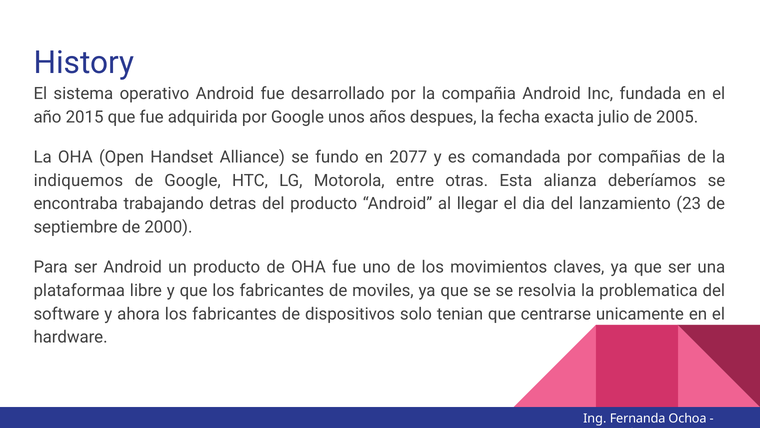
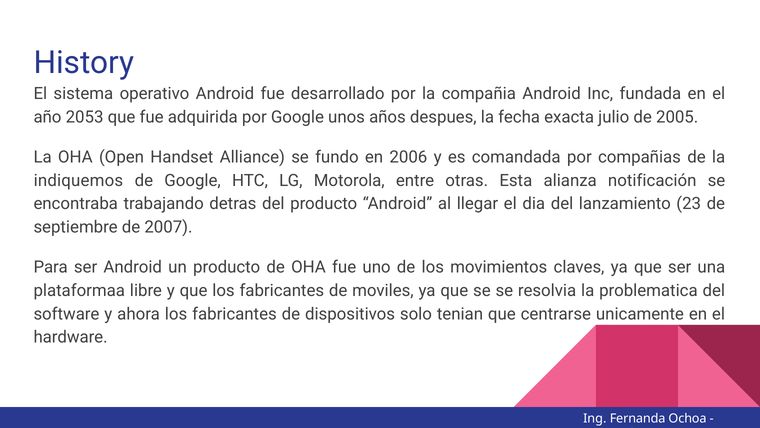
2015: 2015 -> 2053 (85, 117)
2077: 2077 -> 2006 (408, 157)
deberíamos: deberíamos -> notificación (652, 180)
2000: 2000 -> 2007 (168, 227)
